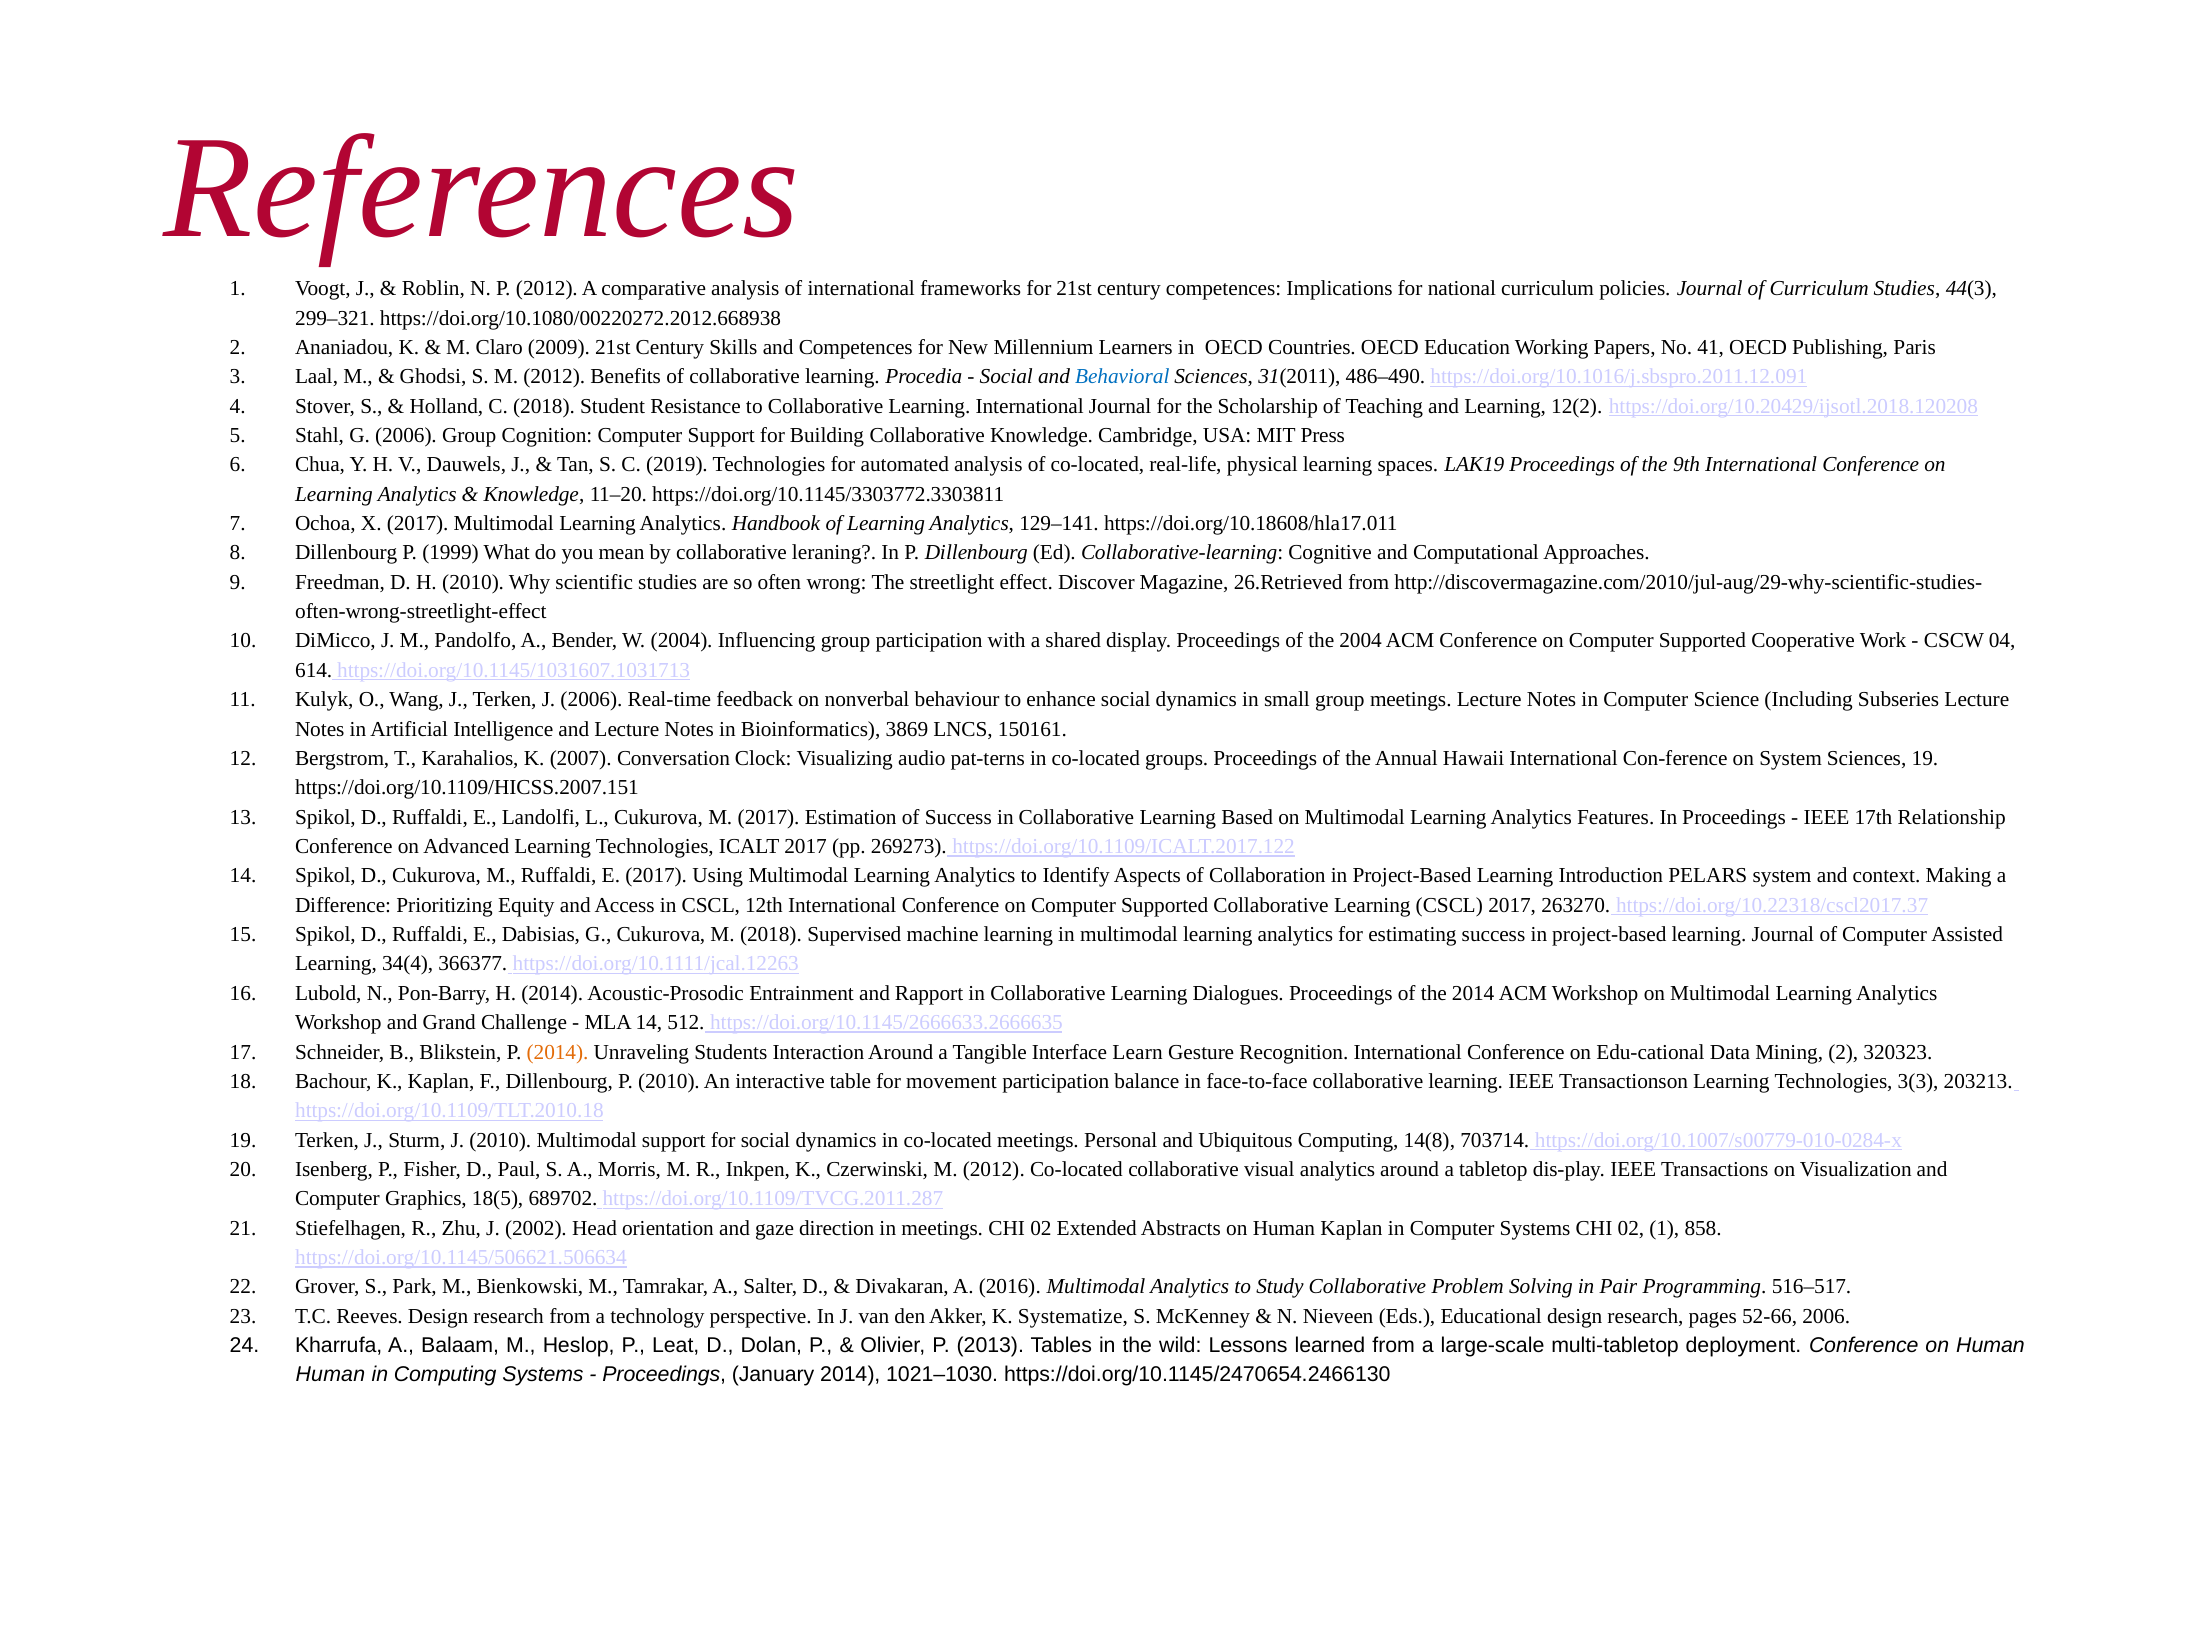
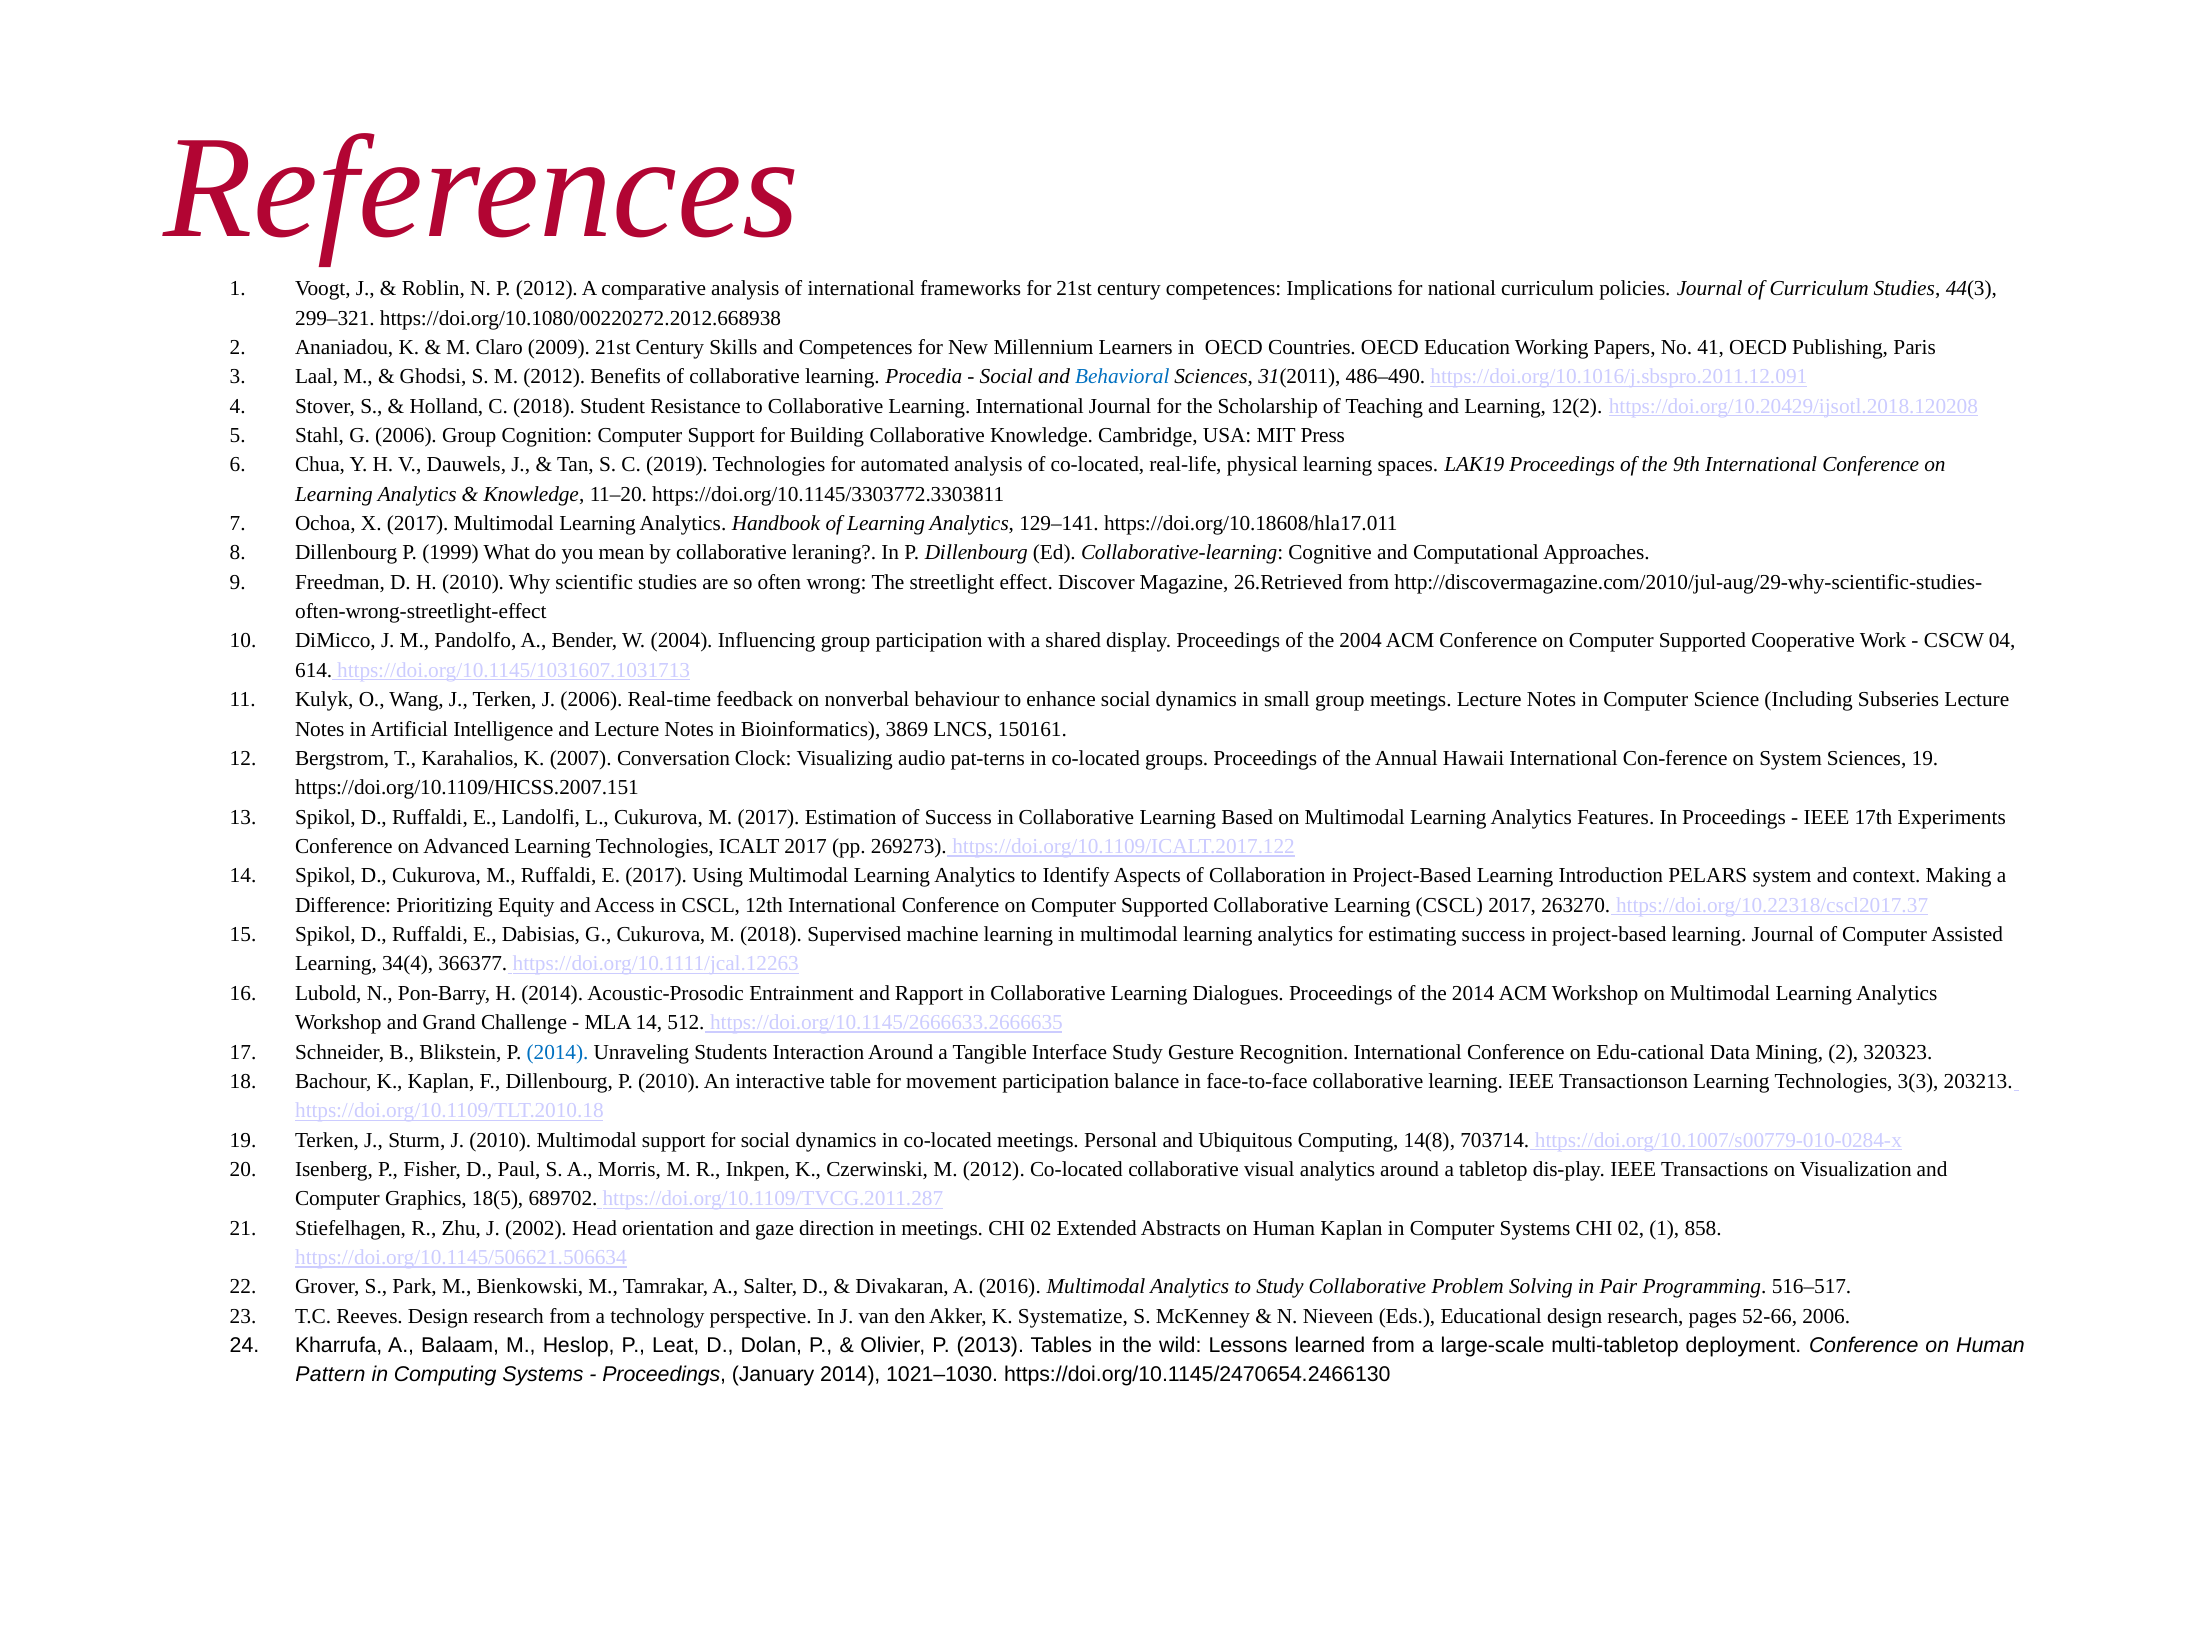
Relationship: Relationship -> Experiments (1952, 817)
2014 colour: orange -> blue (558, 1052)
Interface Learn: Learn -> Study (1138, 1052)
Human: Human -> Pattern (330, 1375)
